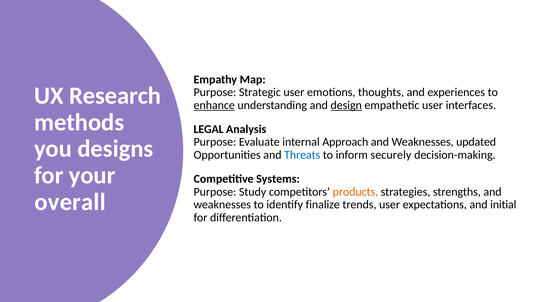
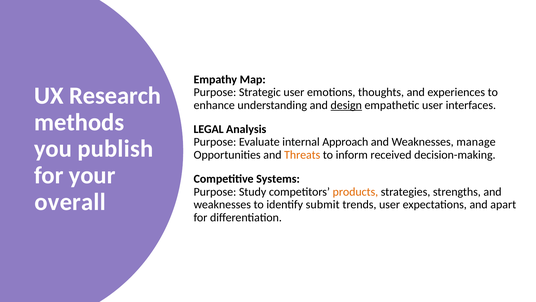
enhance underline: present -> none (214, 105)
updated: updated -> manage (476, 142)
designs: designs -> publish (115, 149)
Threats colour: blue -> orange (302, 155)
securely: securely -> received (391, 155)
finalize: finalize -> submit (323, 204)
initial: initial -> apart (503, 204)
